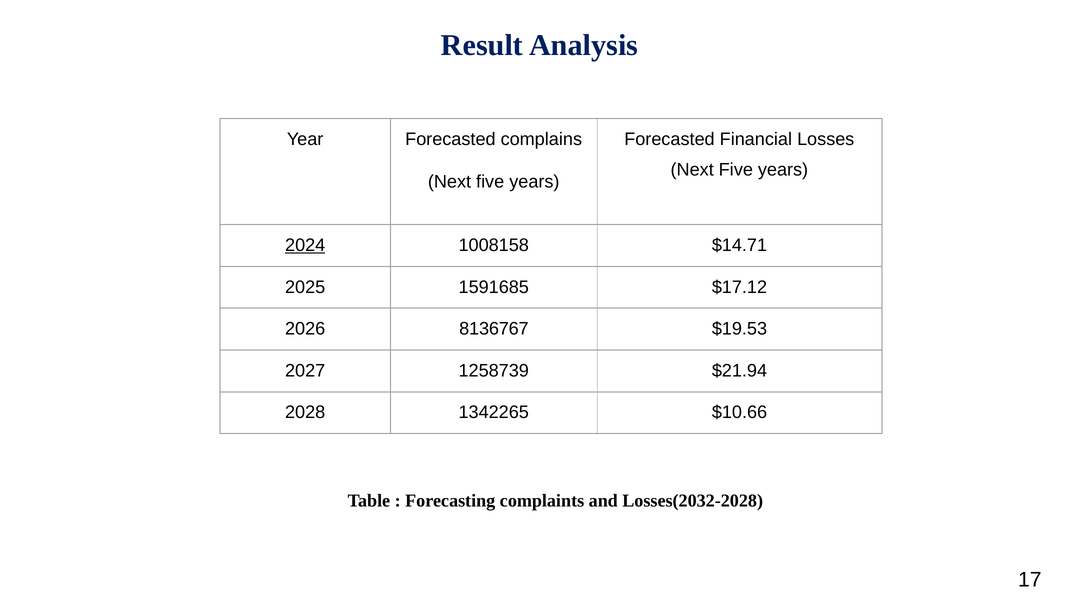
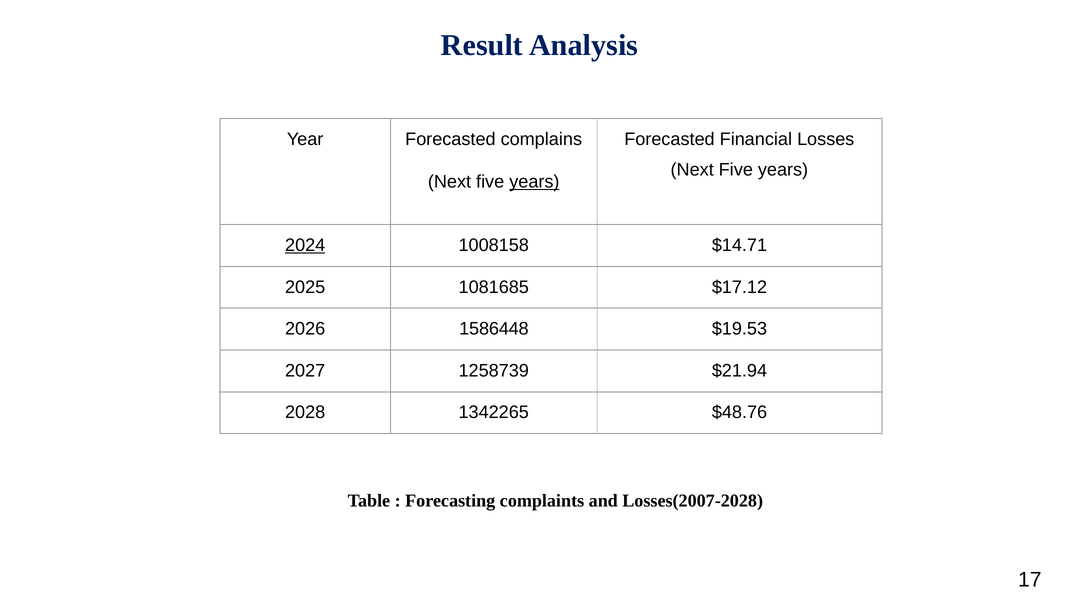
years underline: none -> present (534, 182)
1591685: 1591685 -> 1081685 (494, 287)
8136767: 8136767 -> 1586448 (494, 329)
$10.66: $10.66 -> $48.76 (740, 412)
Losses(2032-2028: Losses(2032-2028 -> Losses(2007-2028 (693, 500)
